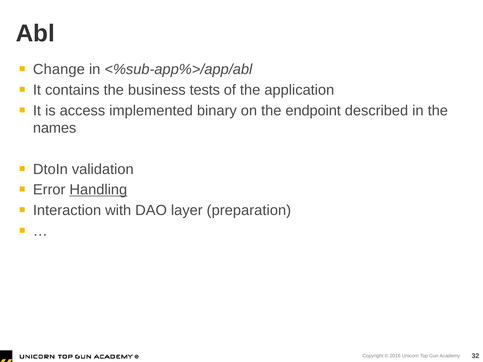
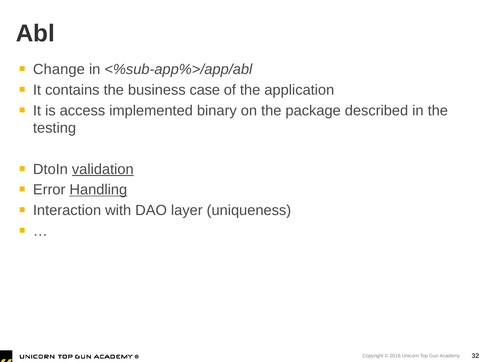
tests: tests -> case (205, 90)
endpoint: endpoint -> package (313, 111)
names: names -> testing (55, 128)
validation underline: none -> present (103, 169)
preparation: preparation -> uniqueness (249, 211)
